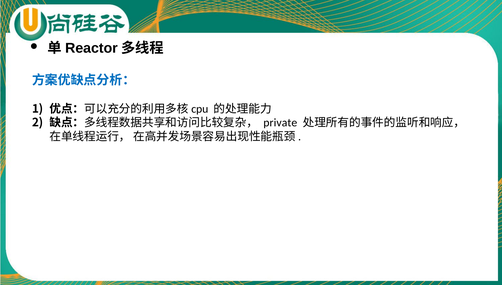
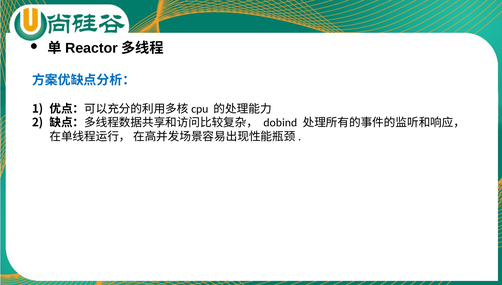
private: private -> dobind (280, 123)
